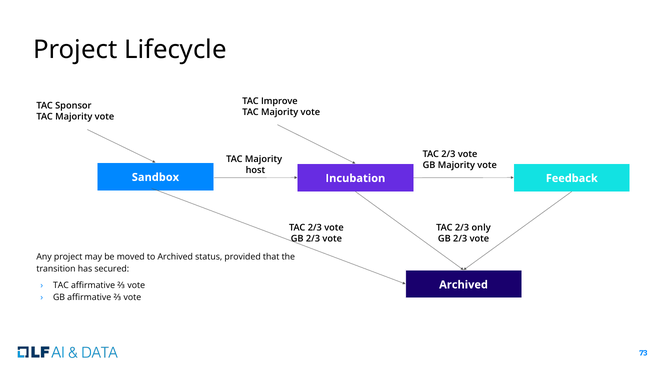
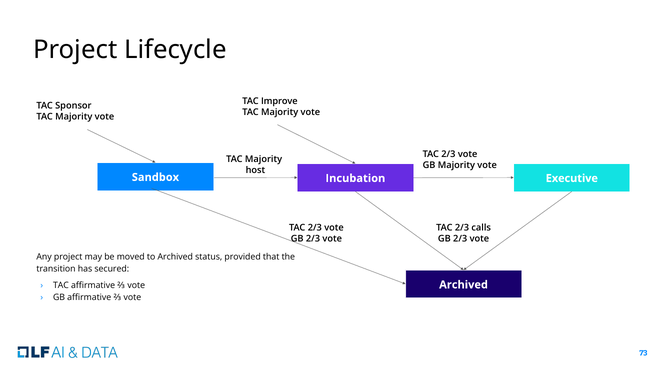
Feedback: Feedback -> Executive (572, 178)
only: only -> calls (481, 228)
